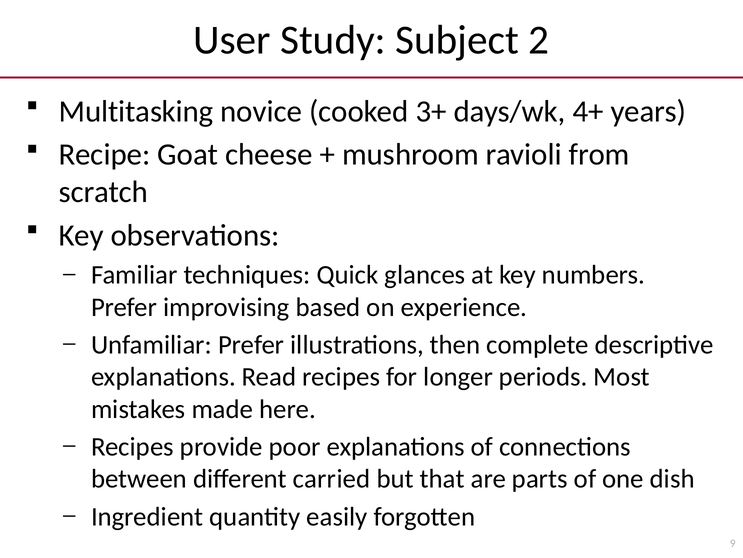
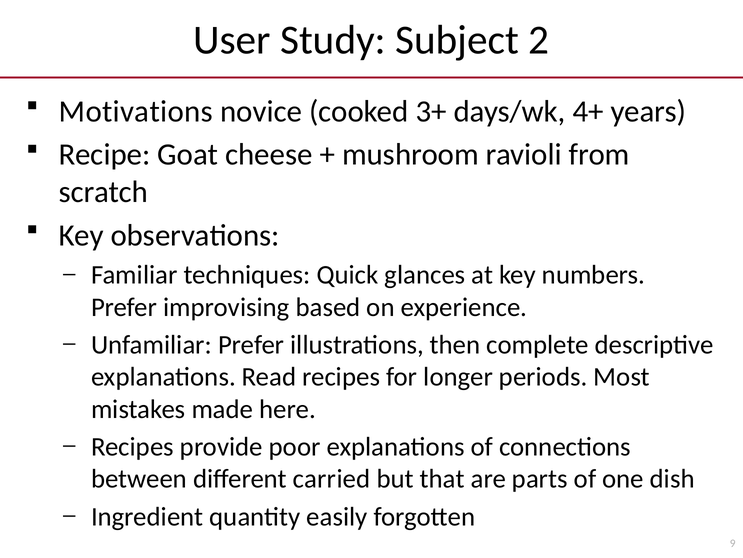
Multitasking: Multitasking -> Motivations (136, 111)
